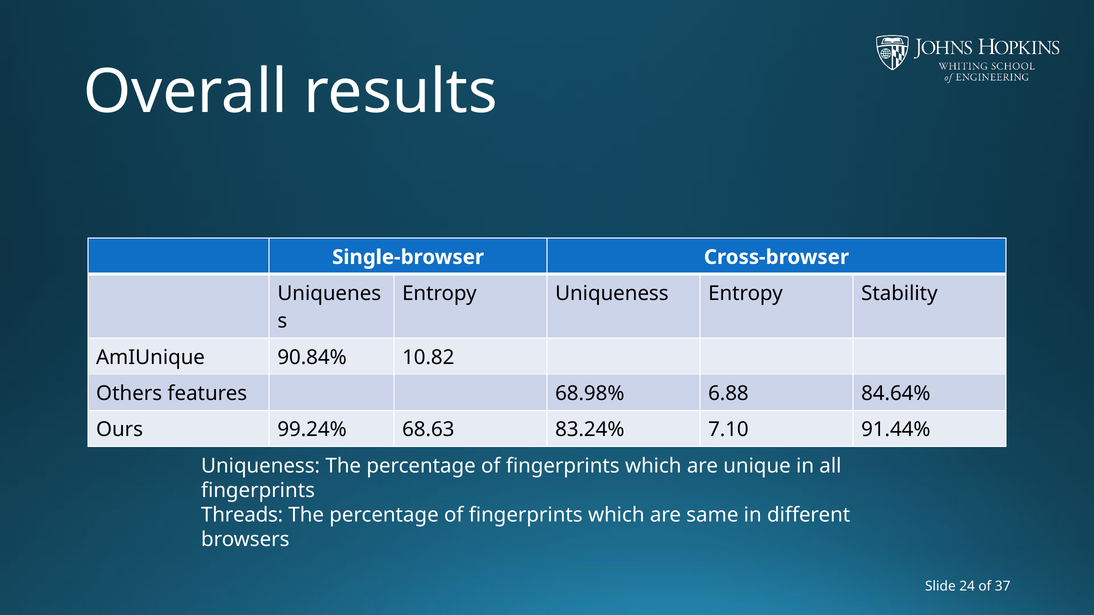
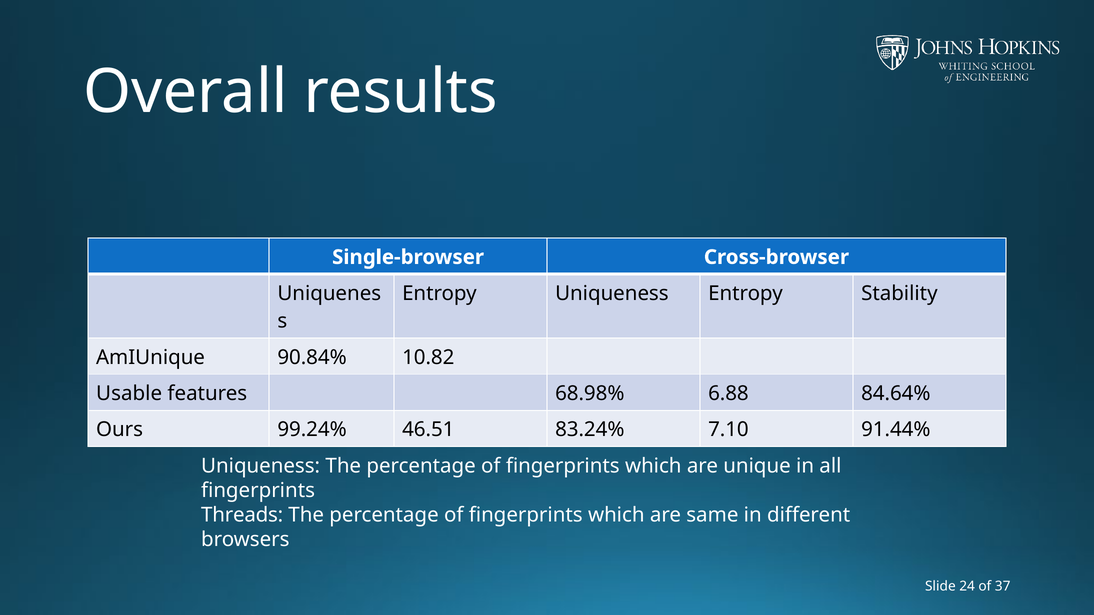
Others: Others -> Usable (129, 394)
68.63: 68.63 -> 46.51 (428, 430)
